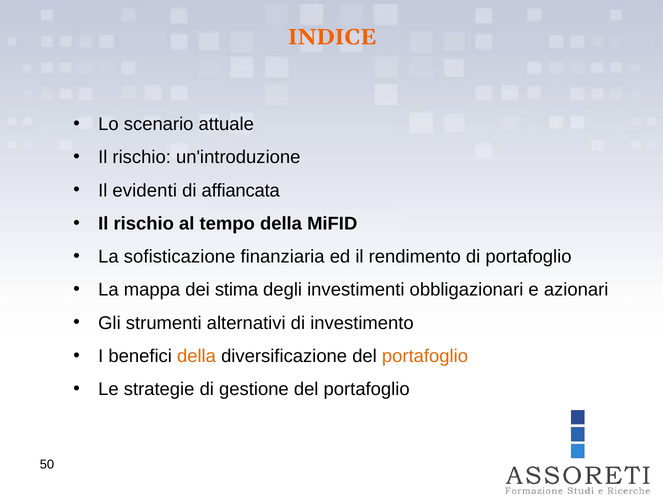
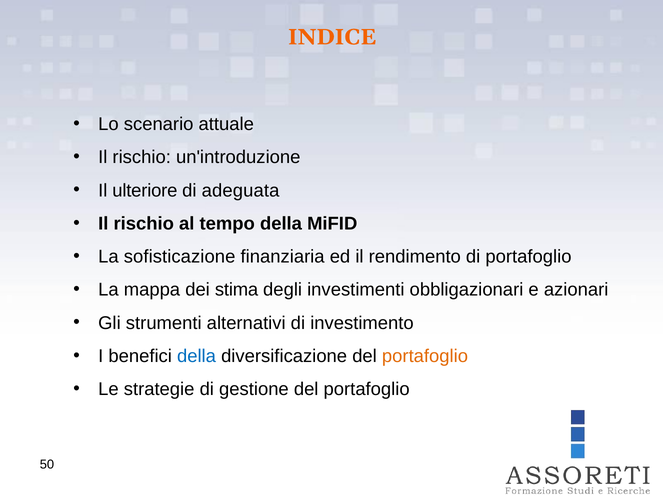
evidenti: evidenti -> ulteriore (145, 191)
affiancata: affiancata -> adeguata (241, 191)
della colour: orange -> blue (196, 356)
